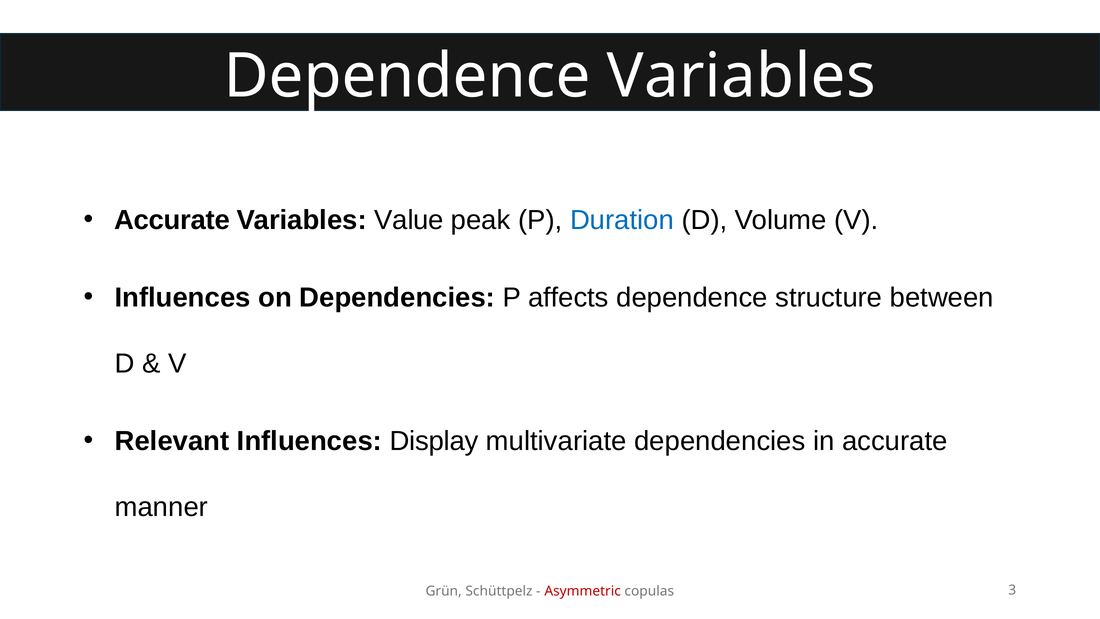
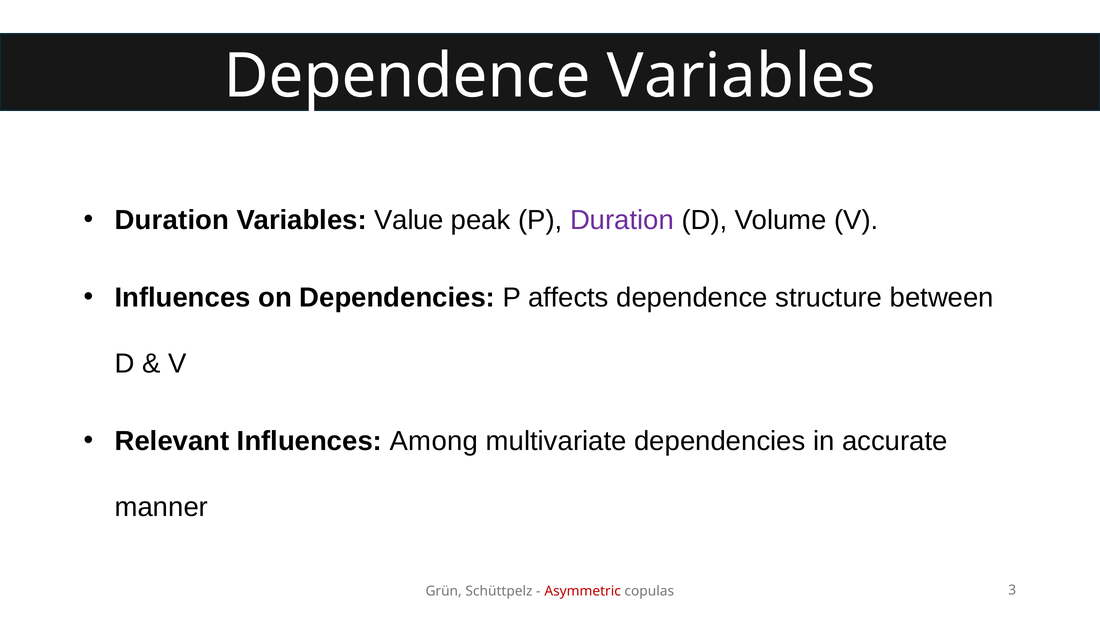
Accurate: Accurate -> Duration (172, 220)
Duration colour: blue -> purple (622, 220)
Display: Display -> Among (434, 441)
